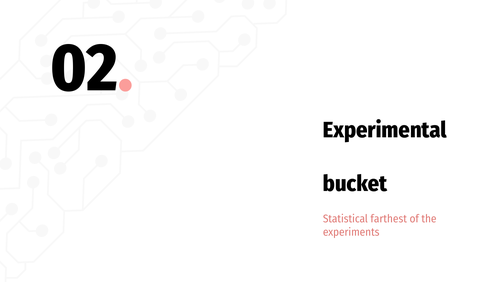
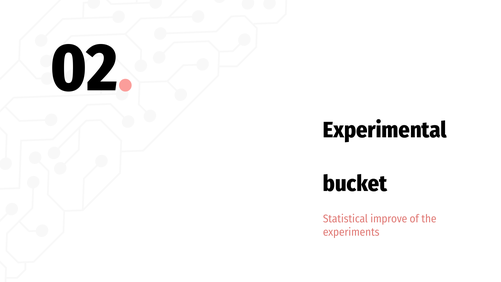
farthest: farthest -> improve (389, 219)
